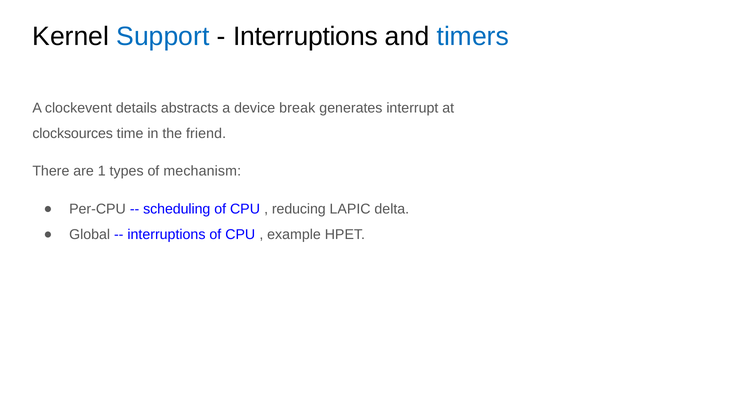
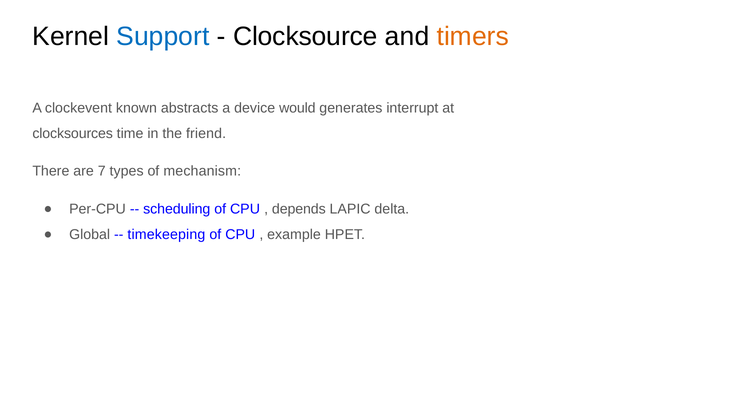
Interruptions: Interruptions -> Clocksource (305, 36)
timers colour: blue -> orange (473, 36)
details: details -> known (136, 108)
break: break -> would (297, 108)
1: 1 -> 7 (102, 171)
reducing: reducing -> depends (299, 209)
interruptions: interruptions -> timekeeping (166, 234)
